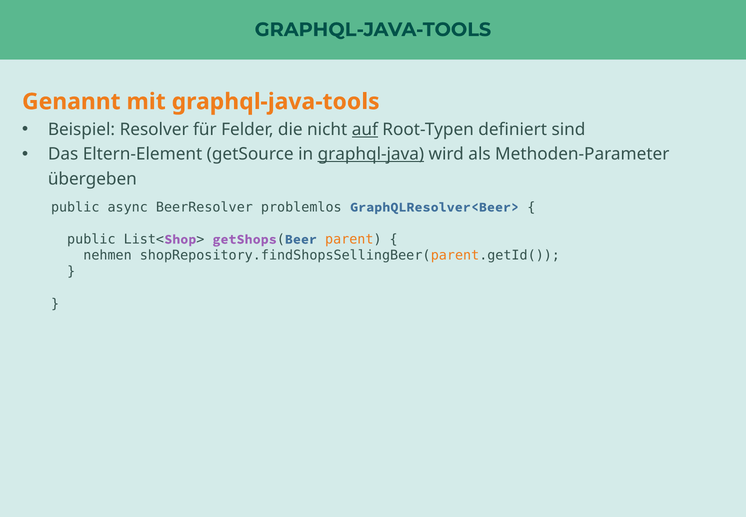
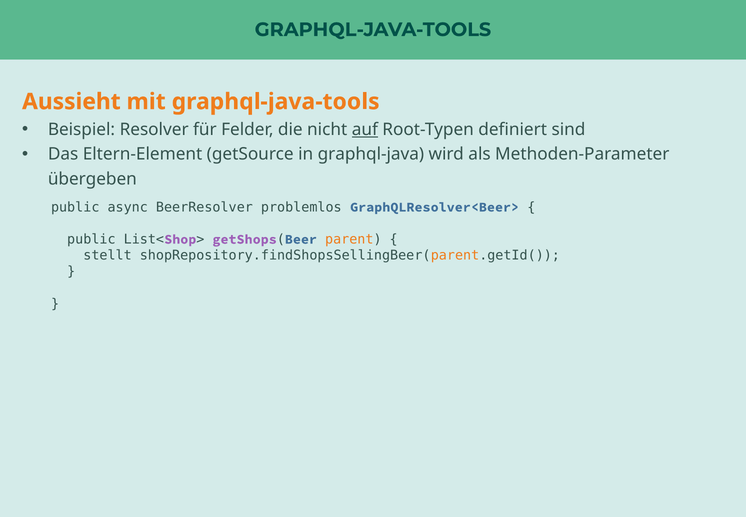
Genannt: Genannt -> Aussieht (71, 102)
graphql-java underline: present -> none (371, 154)
nehmen: nehmen -> stellt (108, 255)
